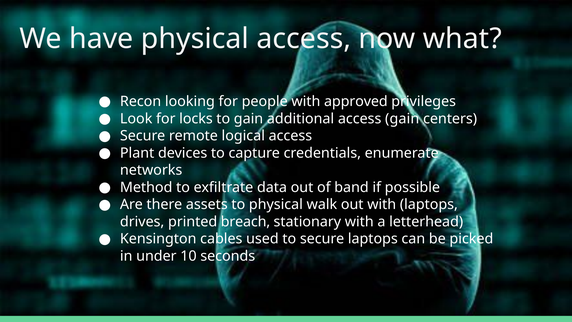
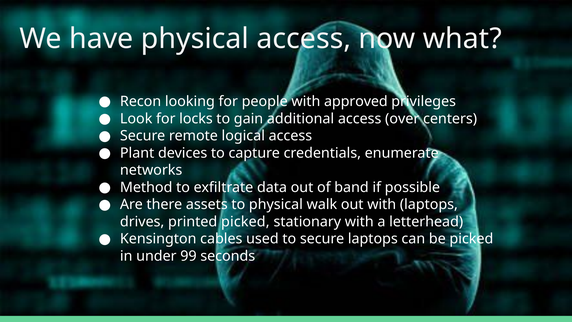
access gain: gain -> over (402, 119)
printed breach: breach -> picked (245, 222)
10: 10 -> 99 (188, 256)
